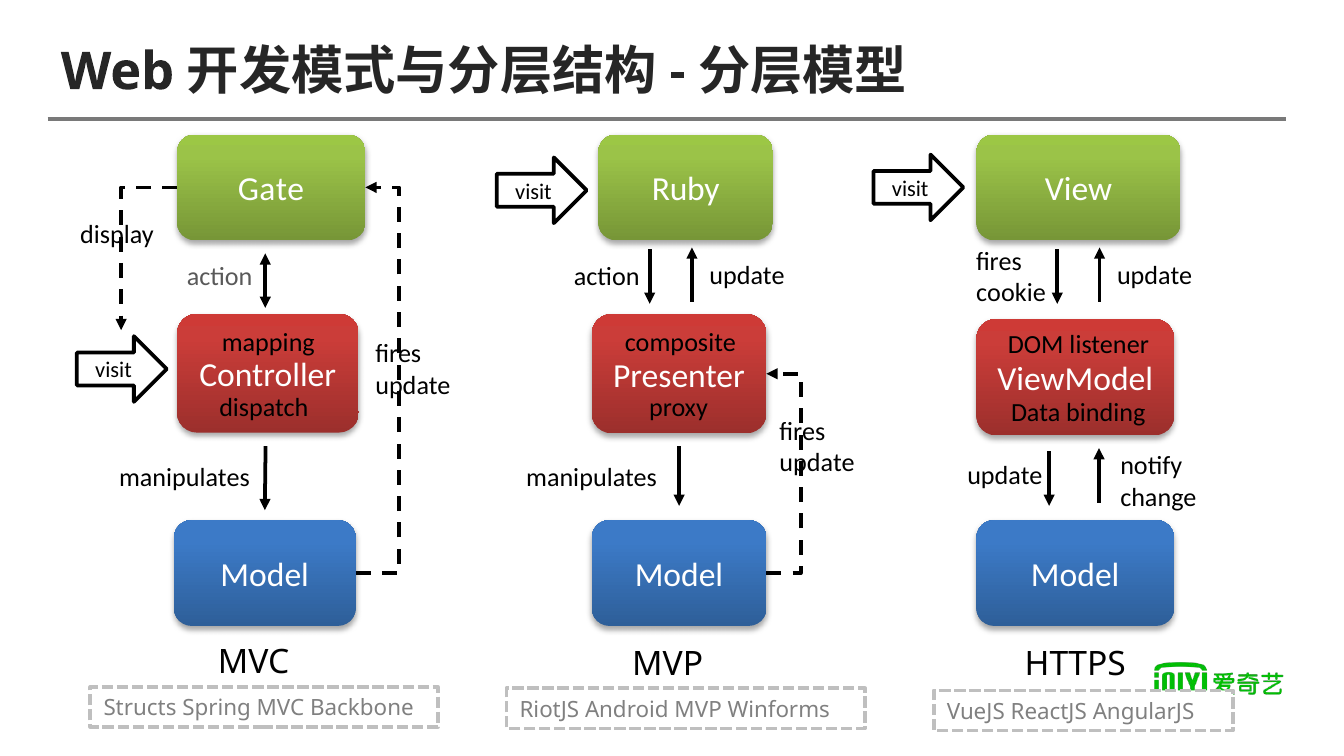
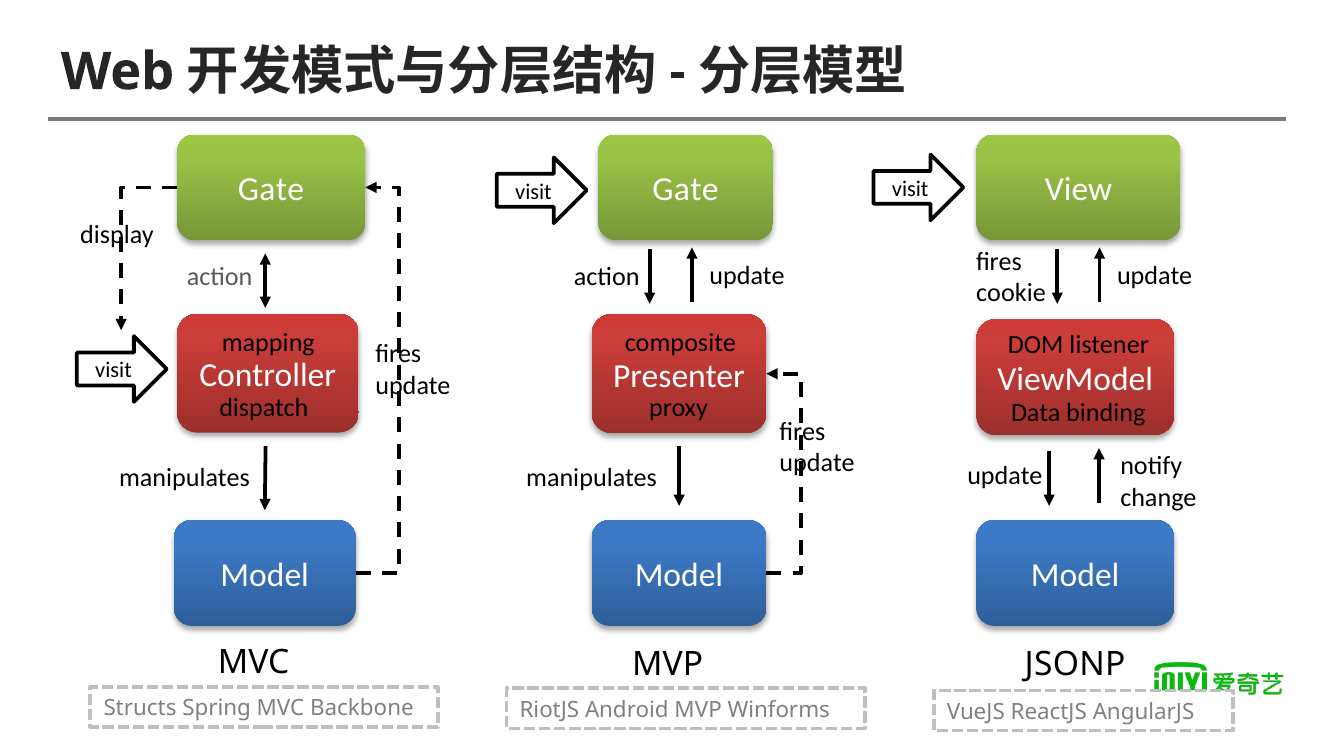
Ruby: Ruby -> Gate (685, 190)
HTTPS: HTTPS -> JSONP (1075, 664)
